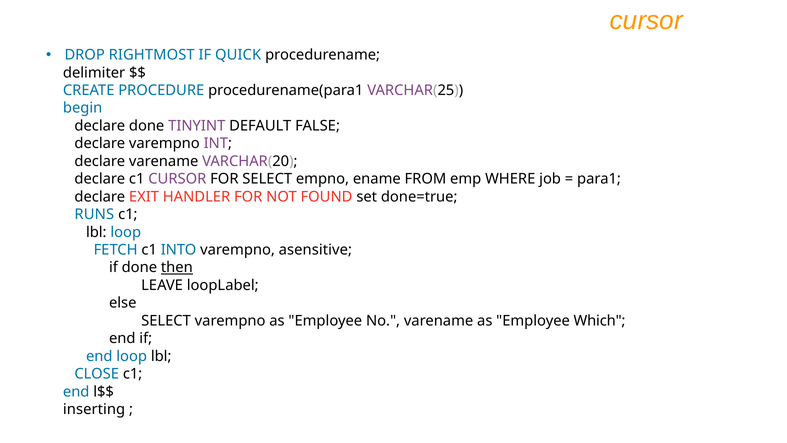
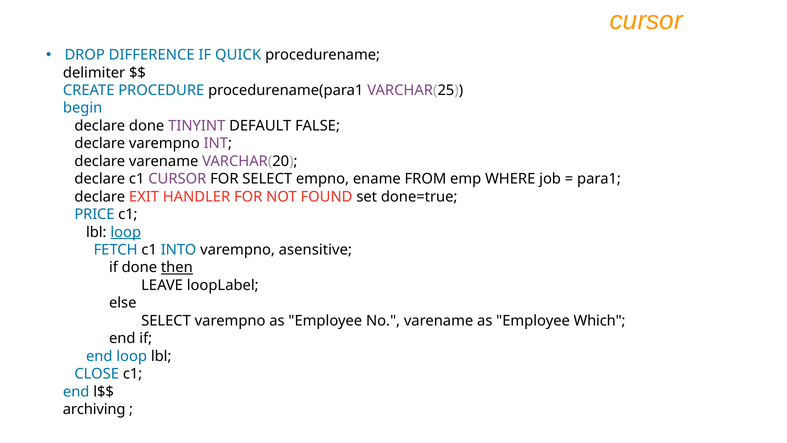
RIGHTMOST: RIGHTMOST -> DIFFERENCE (152, 55)
RUNS: RUNS -> PRICE (94, 214)
loop underline: none -> present (126, 232)
inserting: inserting -> archiving (94, 409)
